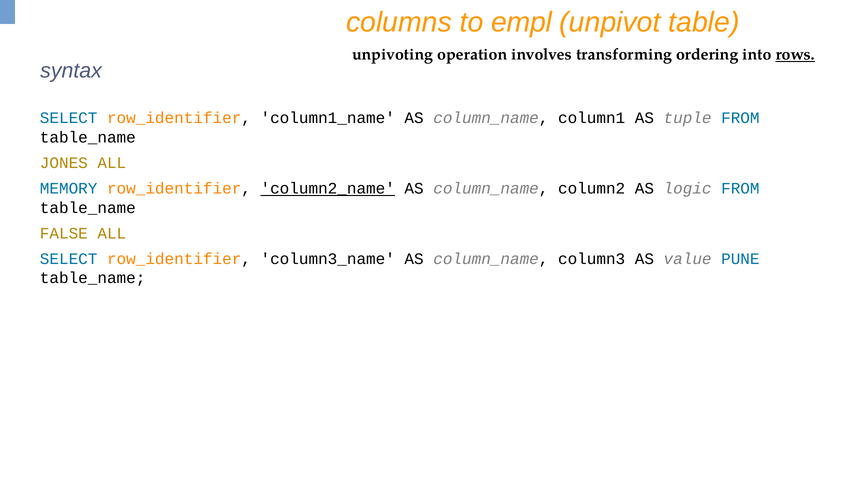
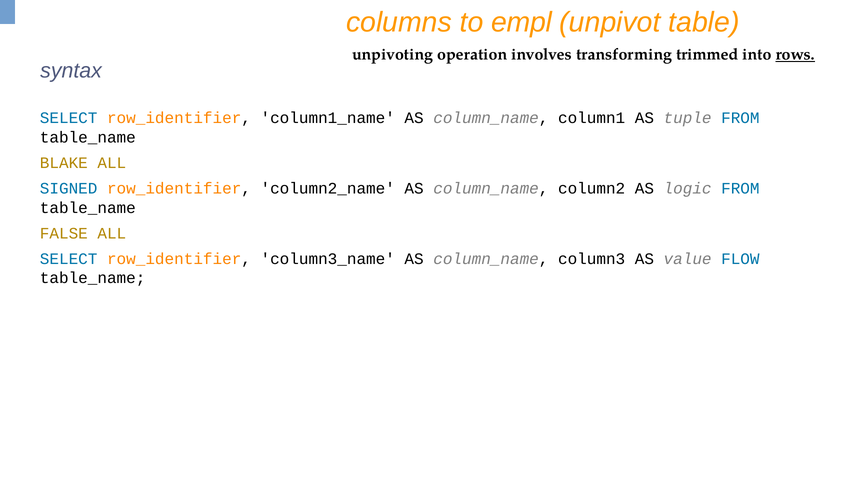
ordering: ordering -> trimmed (707, 54)
JONES: JONES -> BLAKE (64, 163)
MEMORY: MEMORY -> SIGNED (69, 188)
column2_name underline: present -> none (328, 188)
PUNE: PUNE -> FLOW (740, 259)
